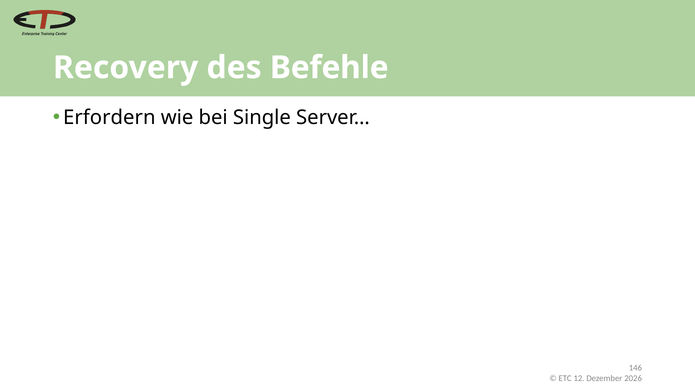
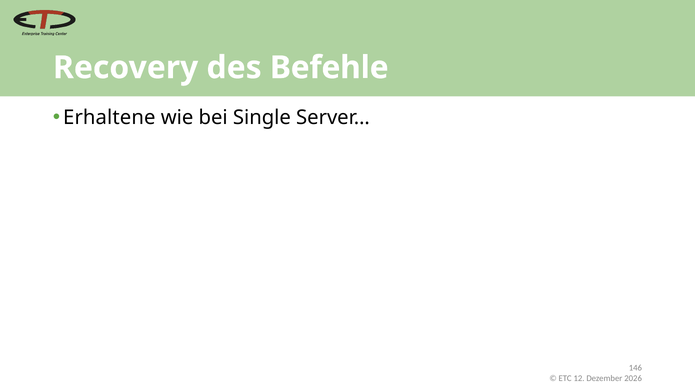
Erfordern: Erfordern -> Erhaltene (109, 118)
